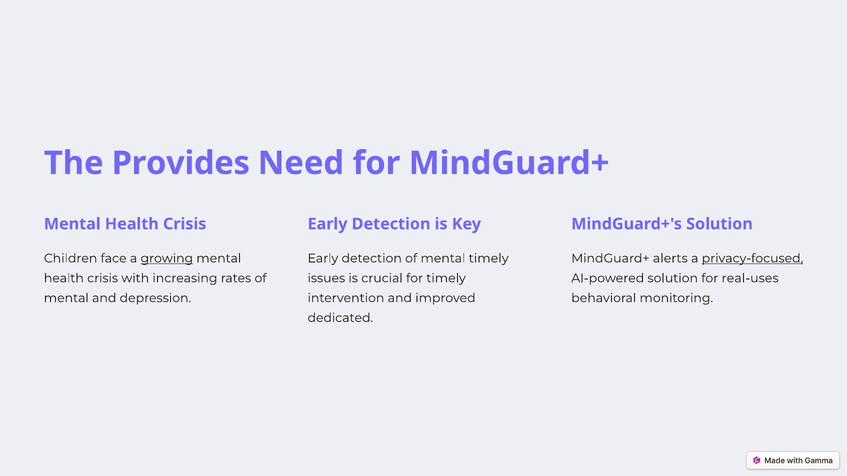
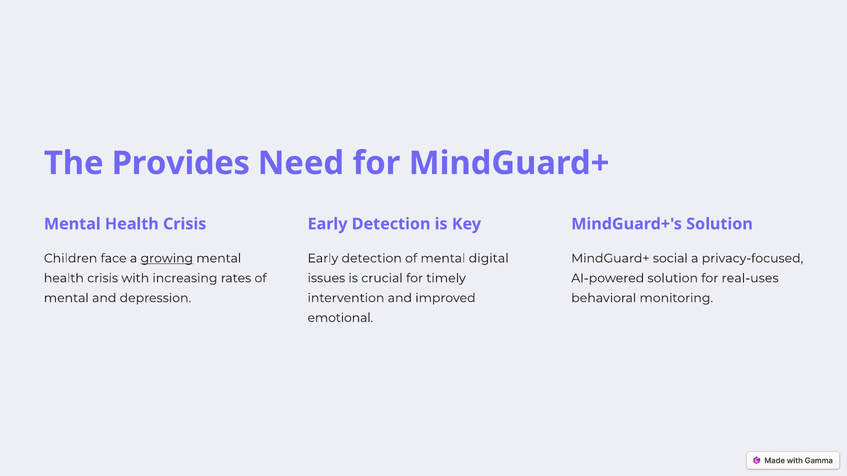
mental timely: timely -> digital (489, 259)
alerts: alerts -> social (670, 259)
privacy-focused underline: present -> none (752, 259)
dedicated: dedicated -> emotional (340, 318)
